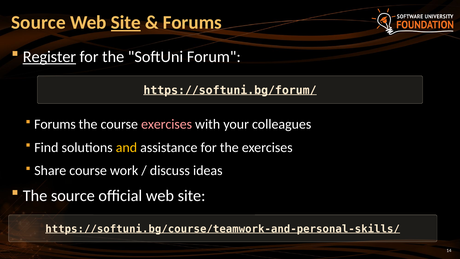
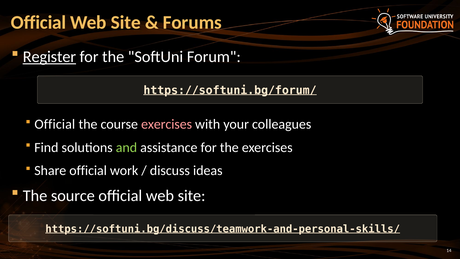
Source: Source -> Official (39, 22)
Site underline: present -> none (126, 22)
Forums: Forums -> Official (55, 124)
and colour: yellow -> light green (126, 147)
Share course: course -> official (88, 171)
https://softuni.bg/course/teamwork-and-personal-skills/: https://softuni.bg/course/teamwork-and-personal-skills/ -> https://softuni.bg/discuss/teamwork-and-personal-skills/ (223, 229)
